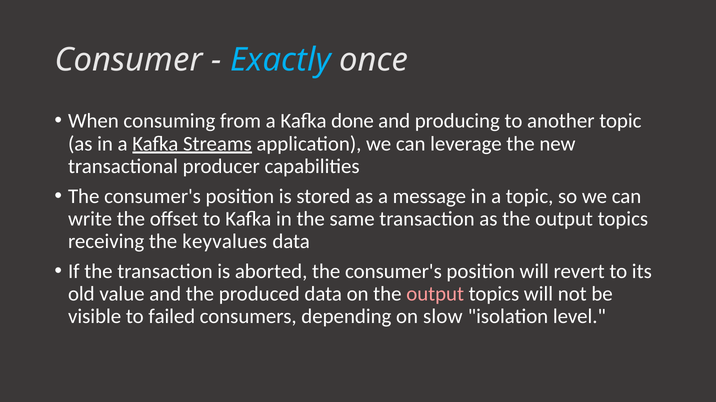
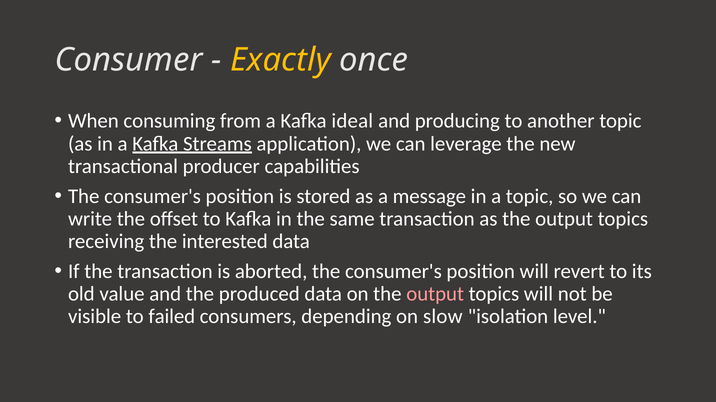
Exactly colour: light blue -> yellow (280, 60)
done: done -> ideal (352, 121)
keyvalues: keyvalues -> interested (225, 242)
